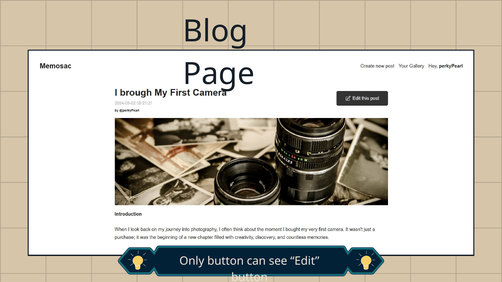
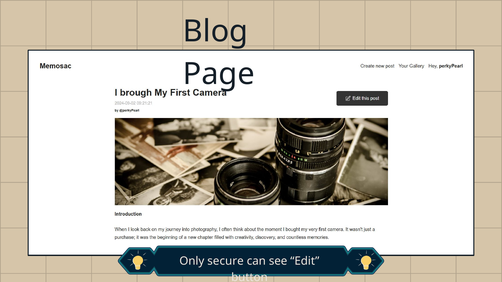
Only button: button -> secure (225, 261)
